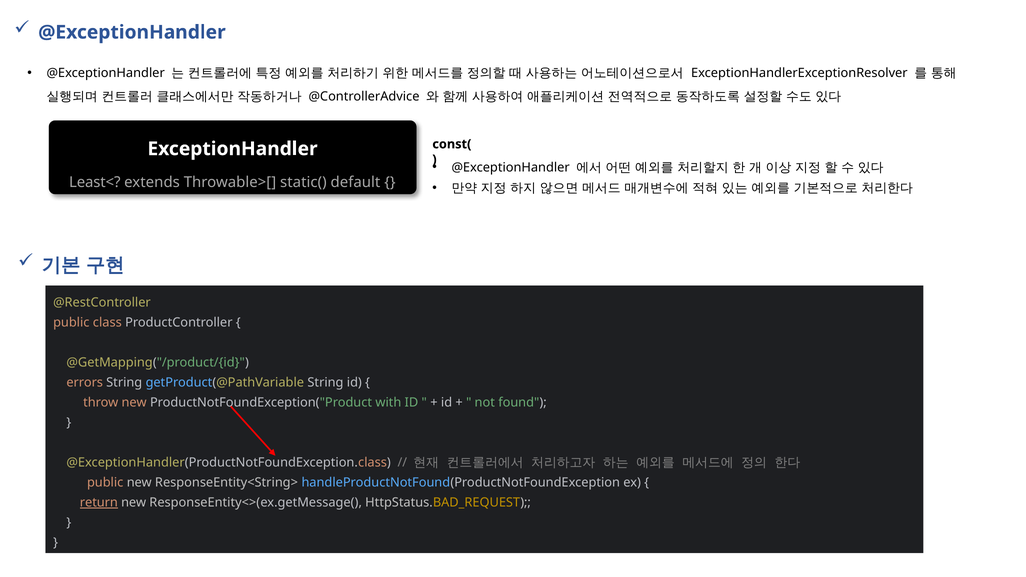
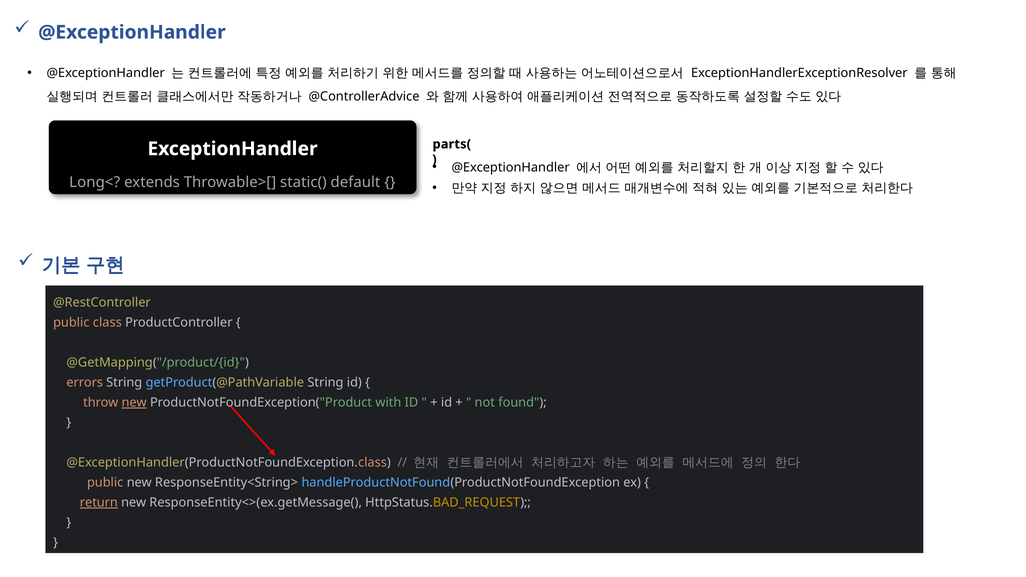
const(: const( -> parts( (452, 144)
Least<: Least< -> Long< (95, 182)
new underline: none -> present (134, 403)
